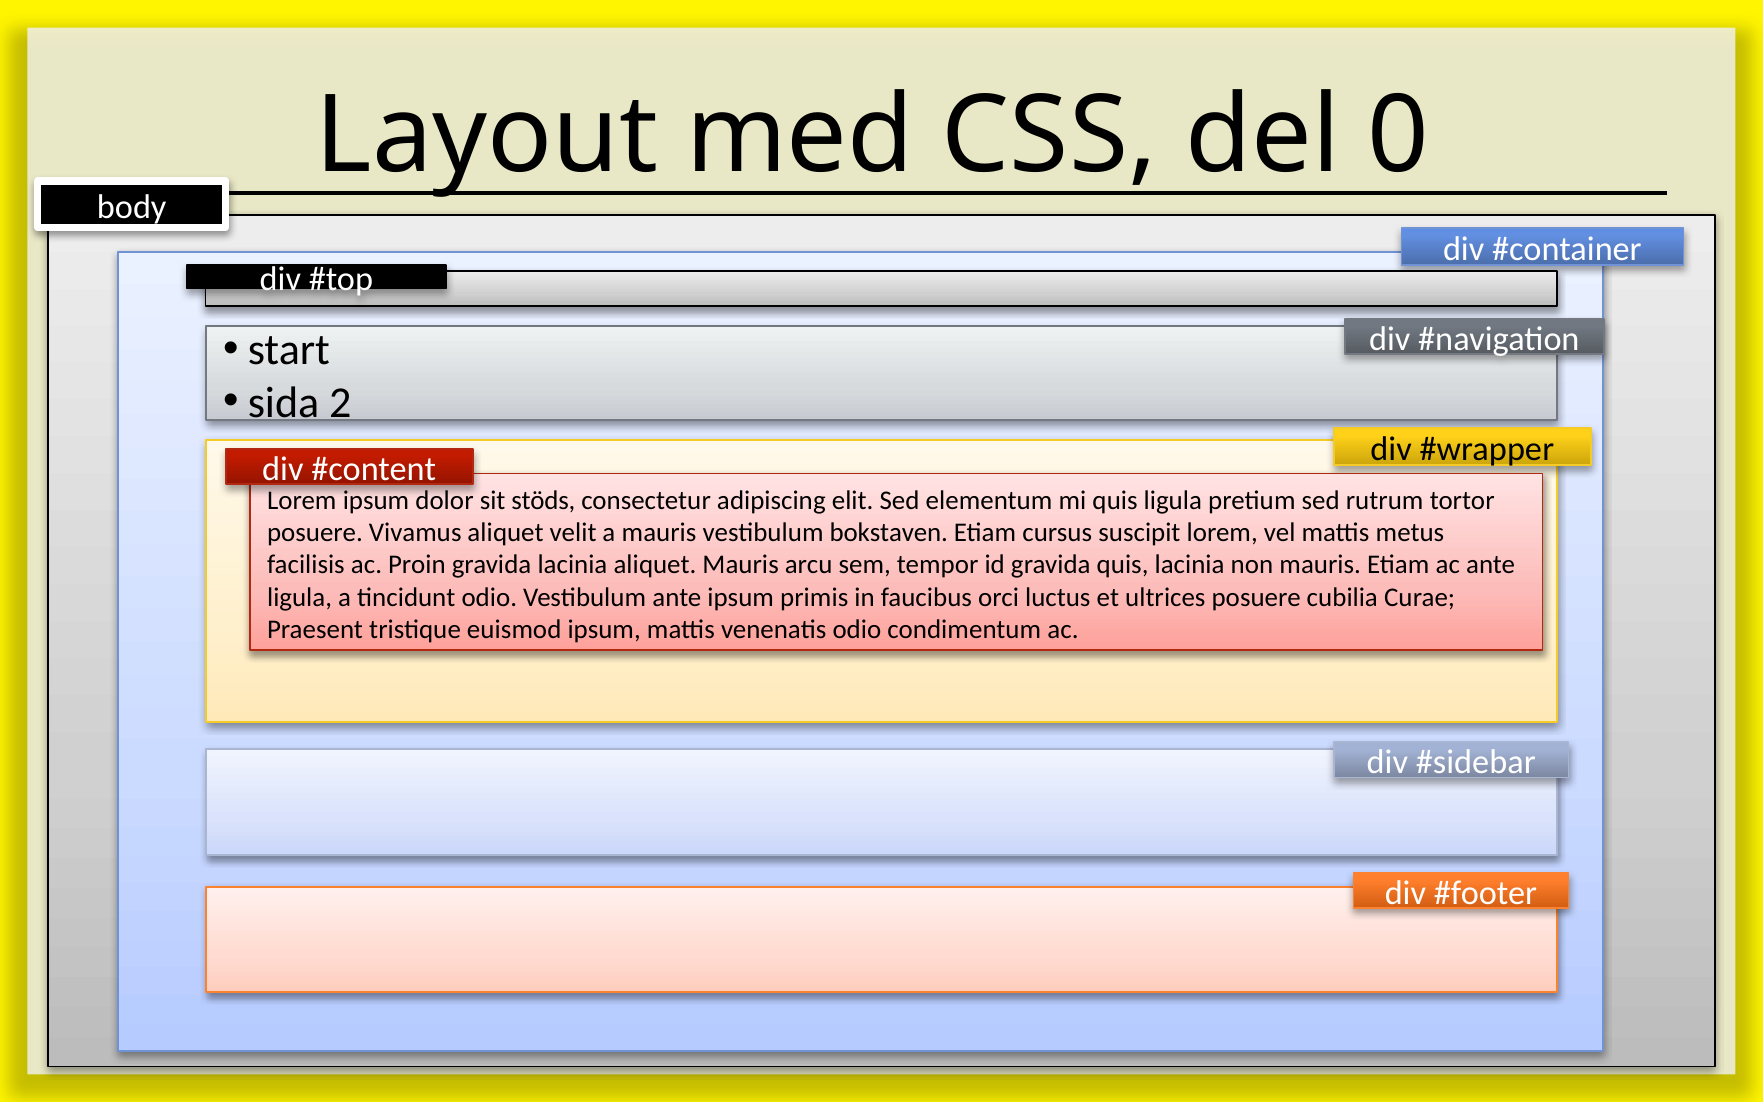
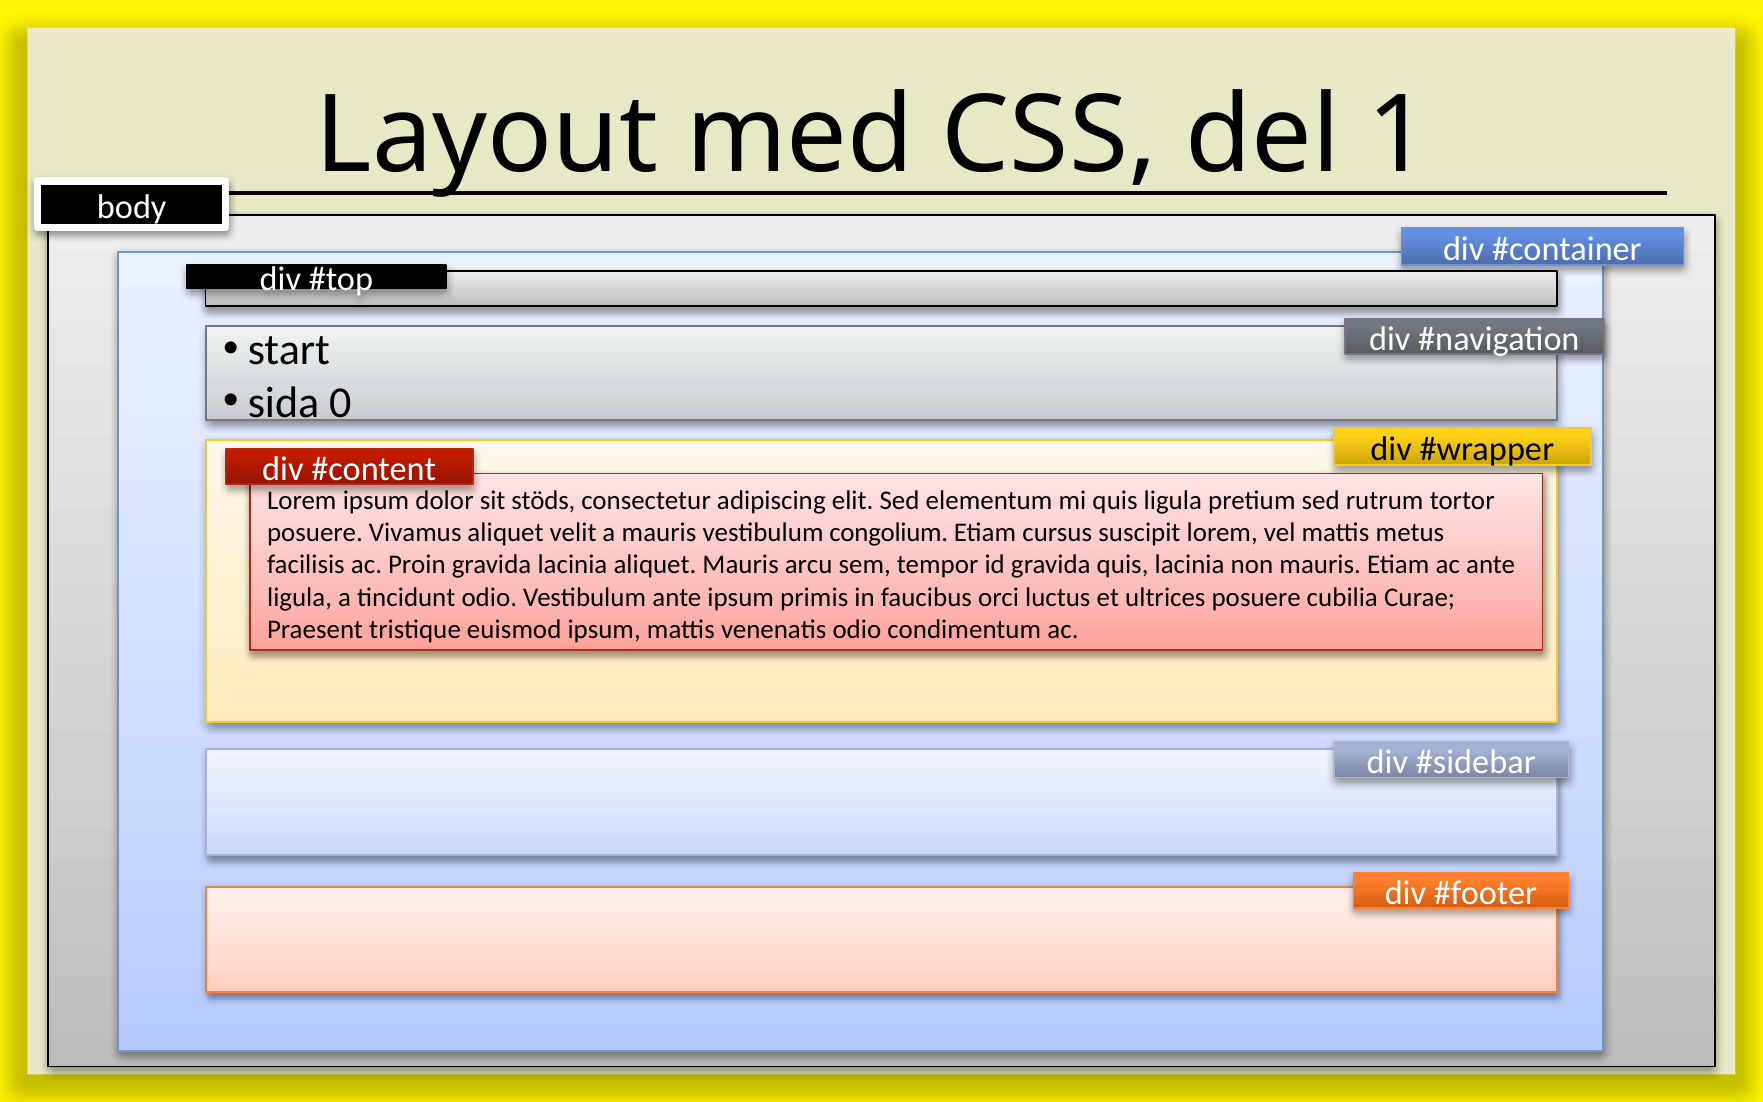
0: 0 -> 1 (1399, 136)
2: 2 -> 0 (340, 403)
bokstaven: bokstaven -> congolium (889, 533)
